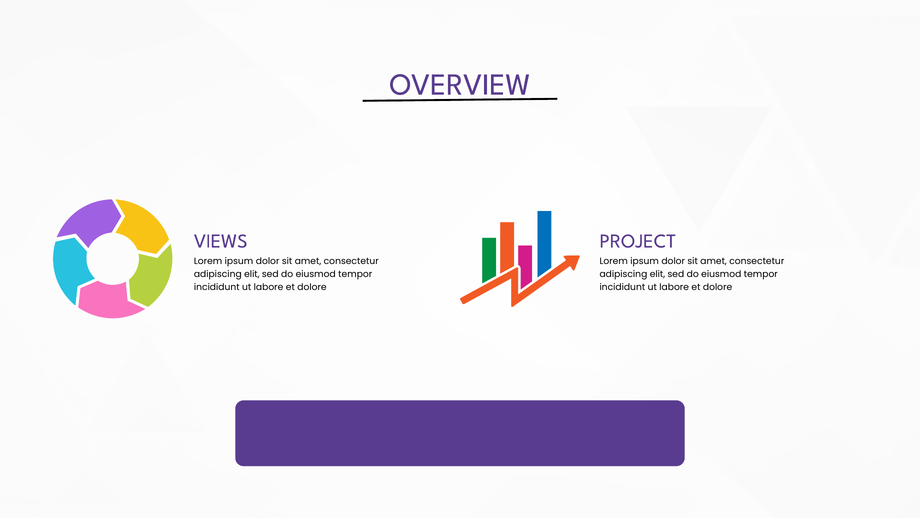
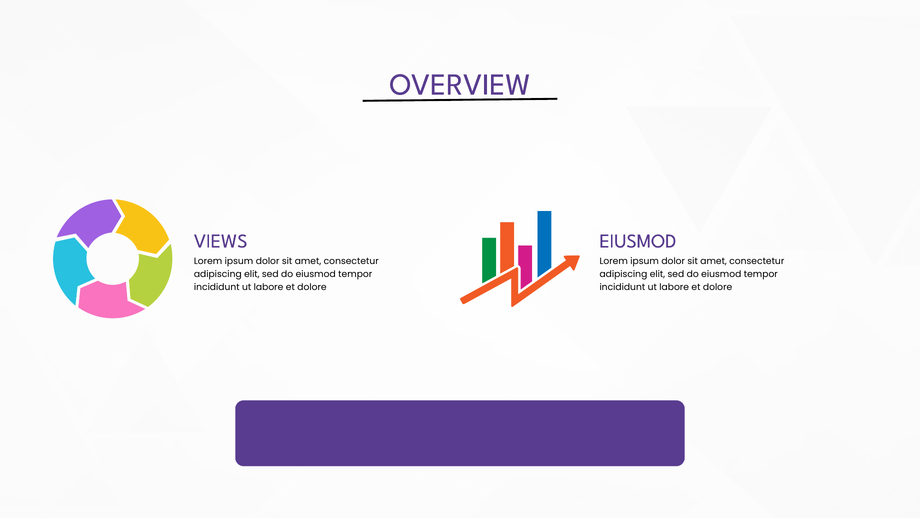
PROJECT: PROJECT -> EIUSMOD (638, 241)
